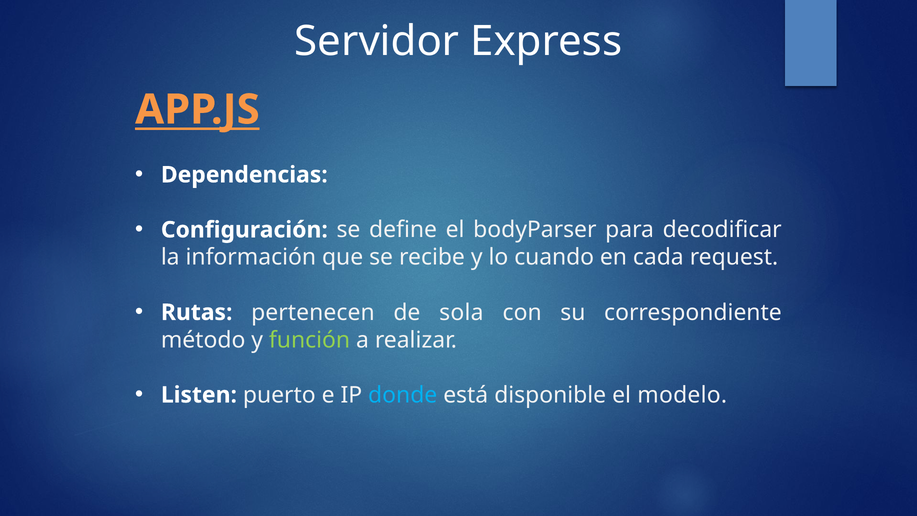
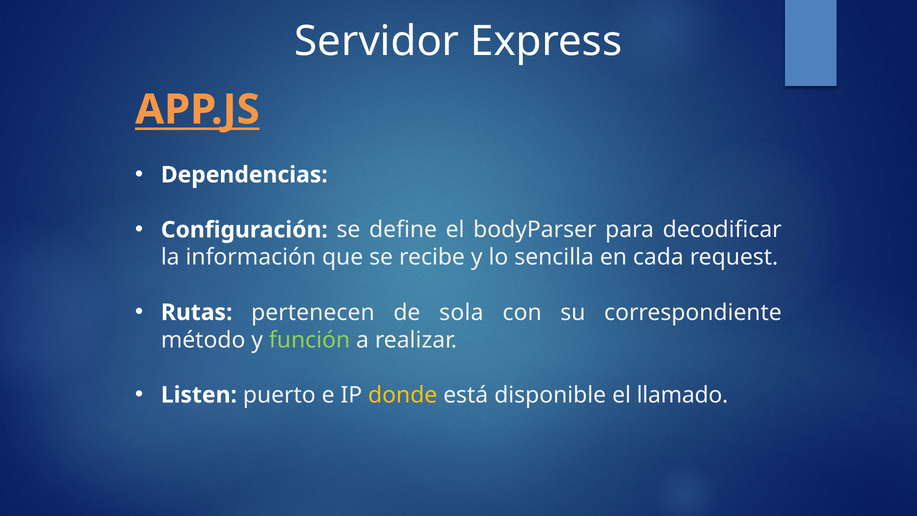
cuando: cuando -> sencilla (554, 257)
donde colour: light blue -> yellow (403, 395)
modelo: modelo -> llamado (682, 395)
